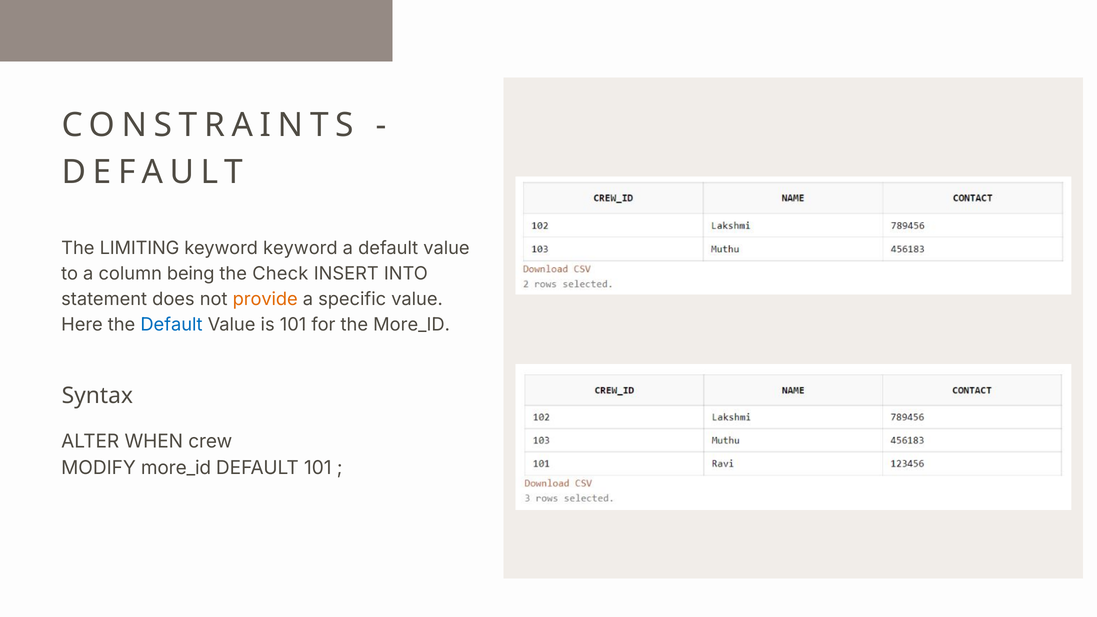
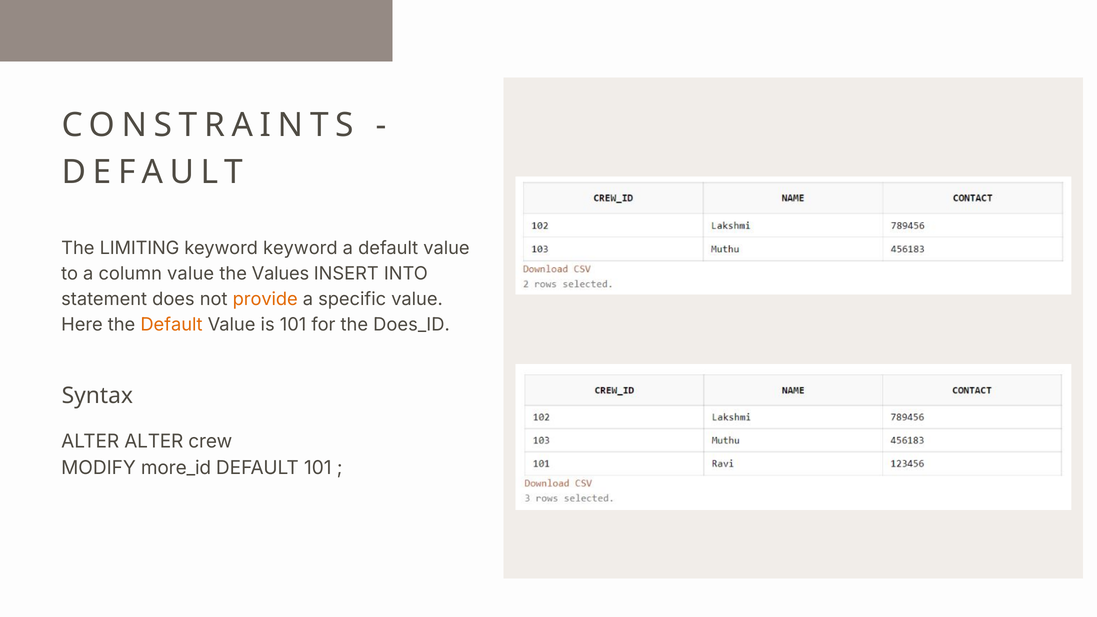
column being: being -> value (191, 274)
Check: Check -> Values (280, 274)
Default colour: blue -> orange (171, 325)
the More_ID: More_ID -> Does_ID (412, 325)
ALTER WHEN: WHEN -> ALTER (154, 442)
